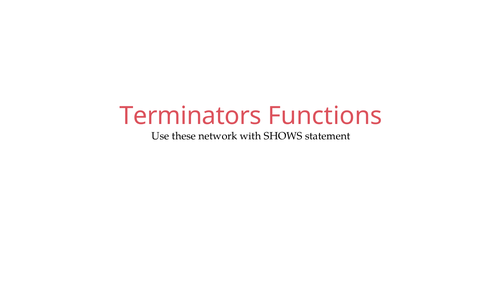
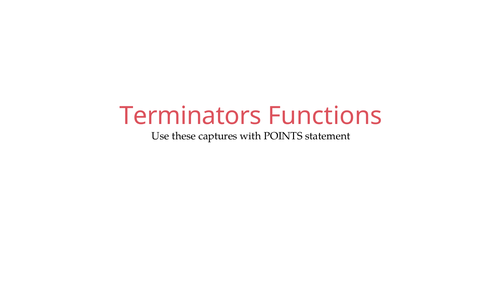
network: network -> captures (218, 136)
SHOWS: SHOWS -> POINTS (283, 136)
